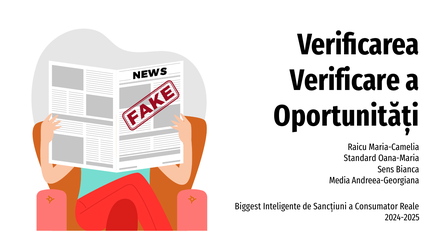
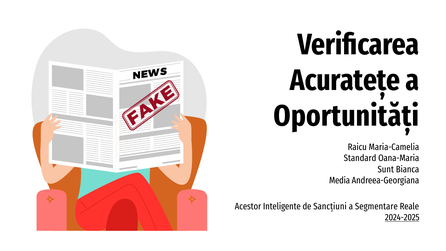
Verificare: Verificare -> Acuratețe (345, 80)
Sens: Sens -> Sunt (386, 169)
Biggest: Biggest -> Acestor (248, 206)
Consumator: Consumator -> Segmentare (376, 206)
2024-2025 underline: none -> present (402, 217)
